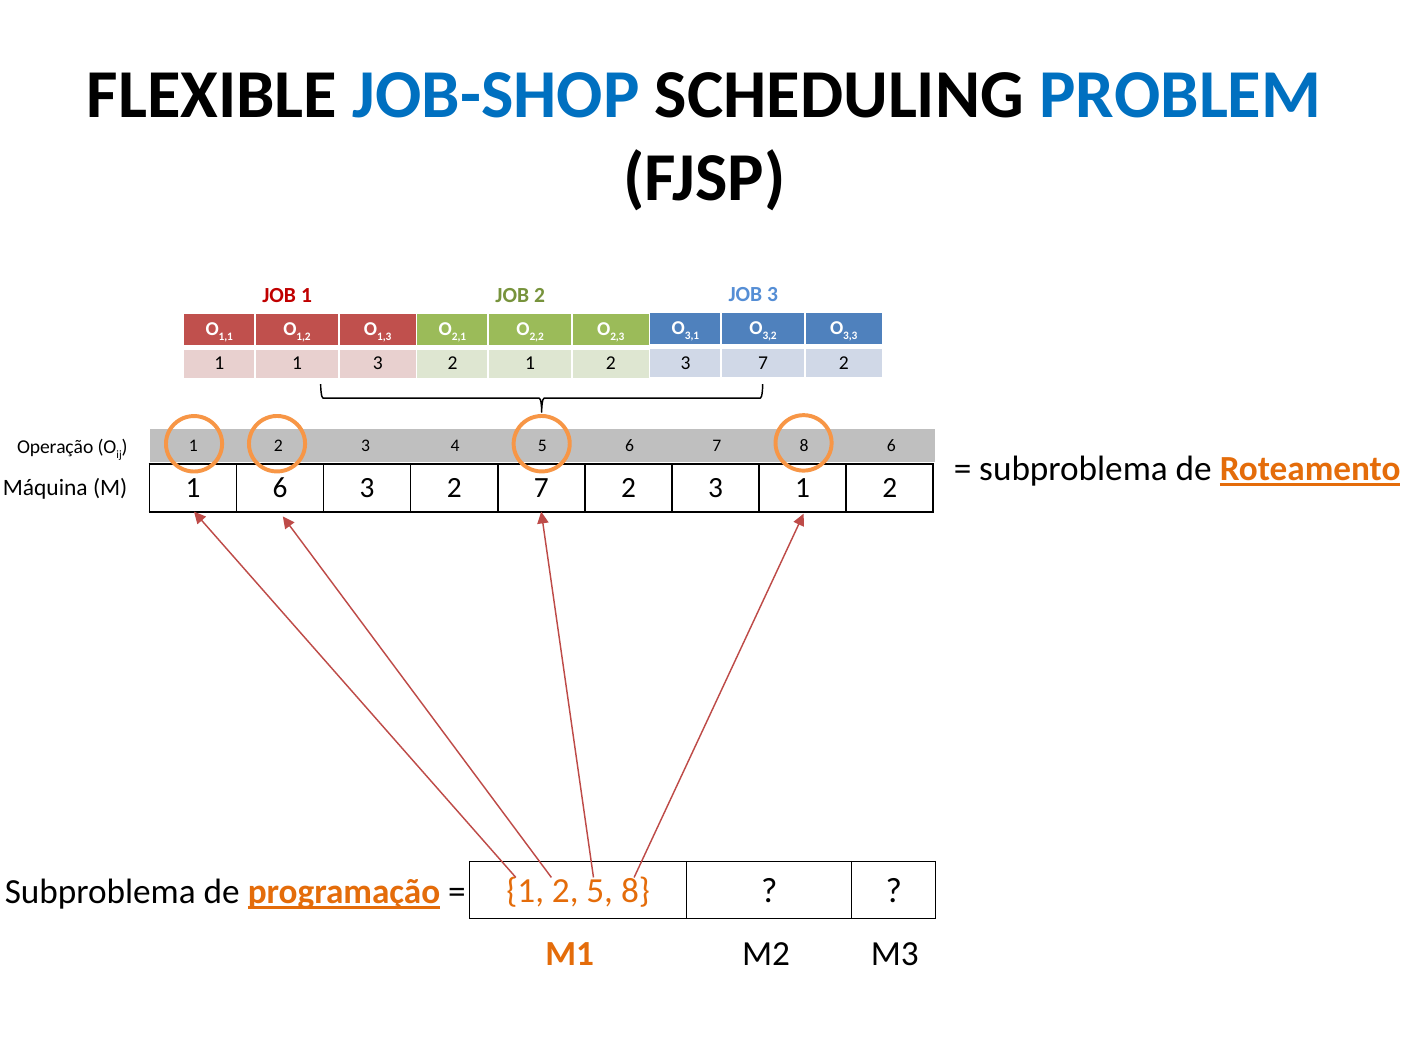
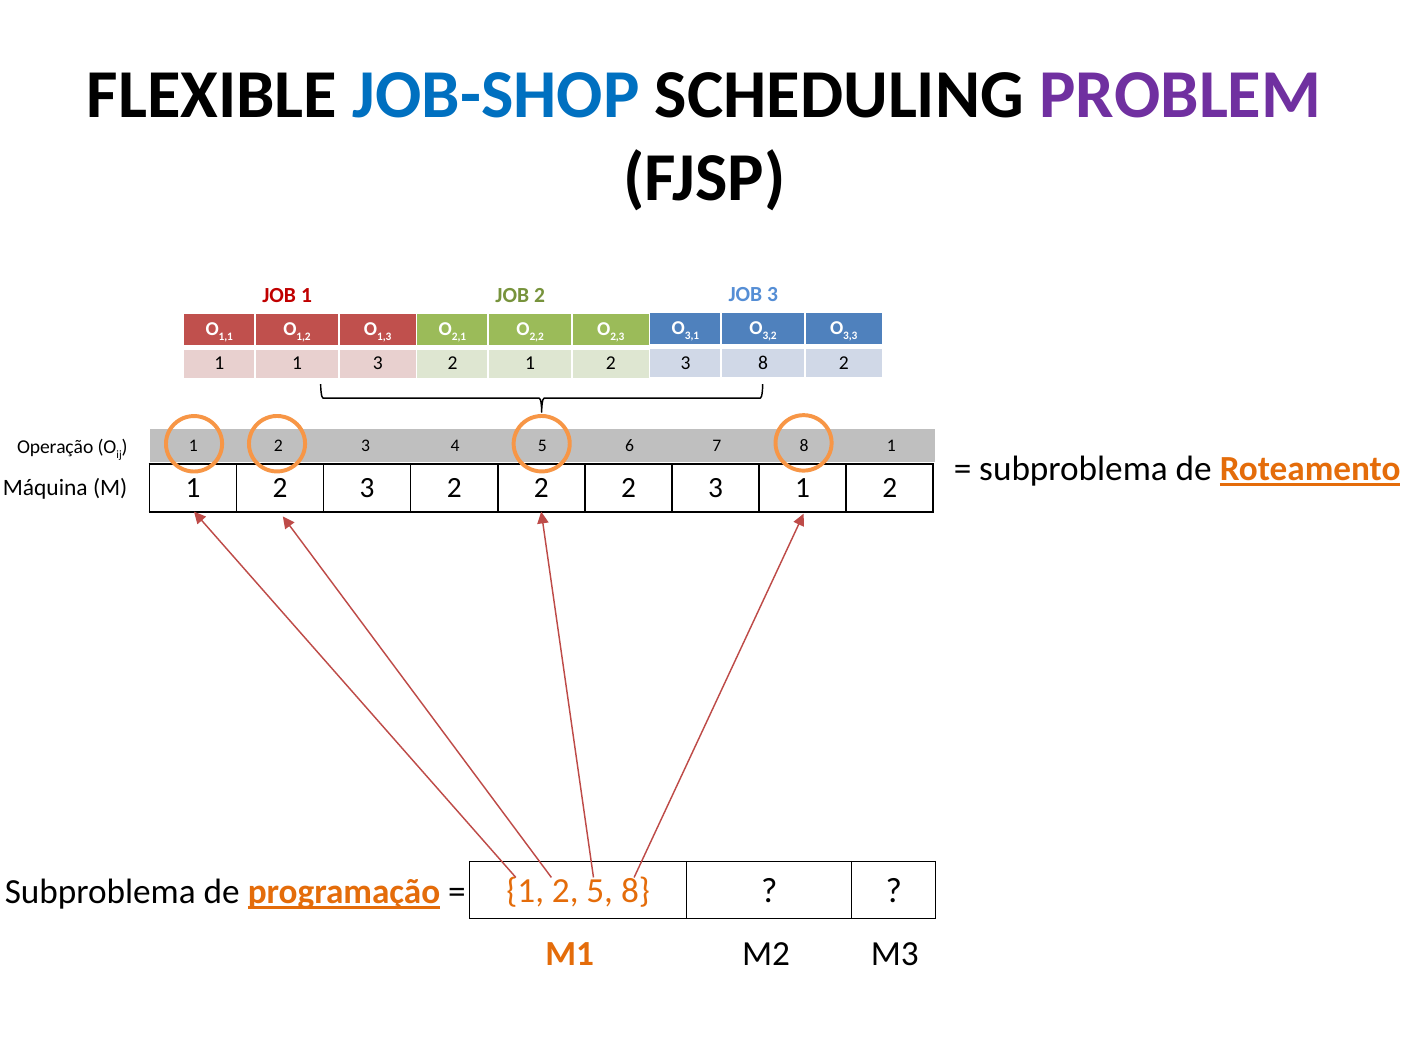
PROBLEM colour: blue -> purple (1180, 95)
3 7: 7 -> 8 (763, 363)
8 6: 6 -> 1 (891, 445)
6: 6 -> 2 (280, 488)
3 2 7: 7 -> 2 (541, 488)
